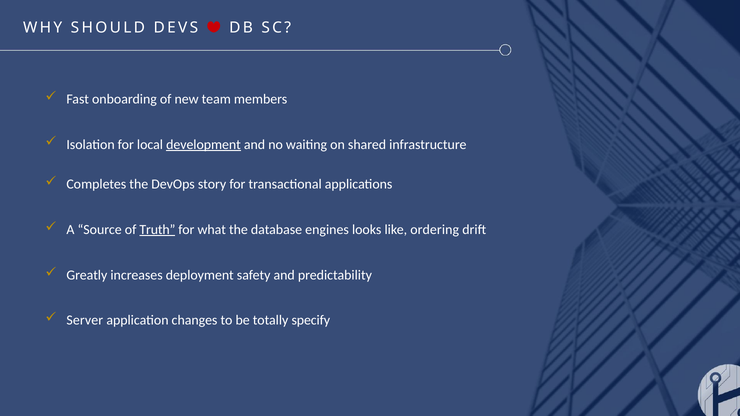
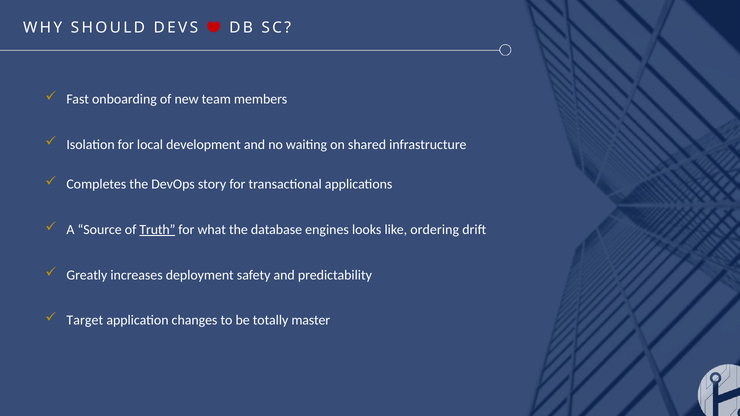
development underline: present -> none (204, 145)
Server: Server -> Target (85, 321)
specify: specify -> master (311, 321)
